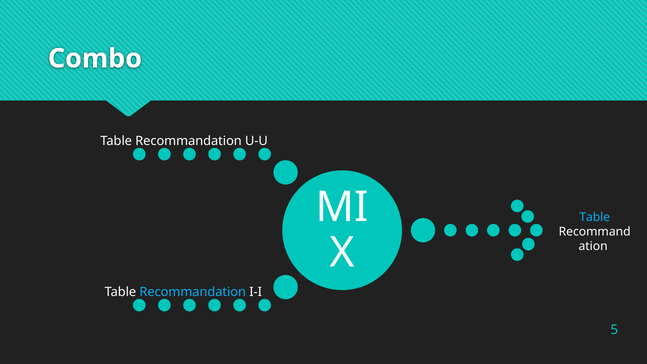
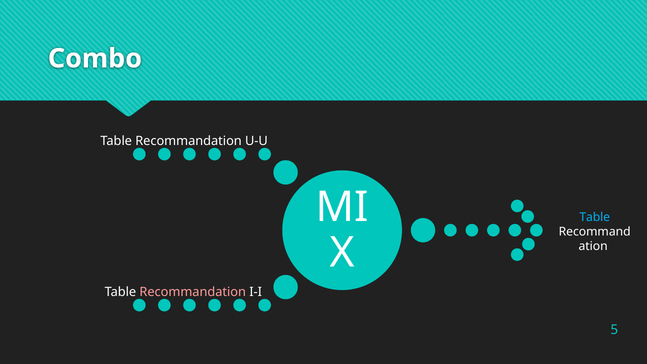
Recommandation colour: light blue -> pink (193, 292)
